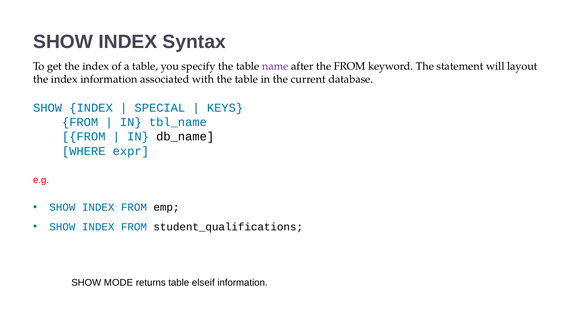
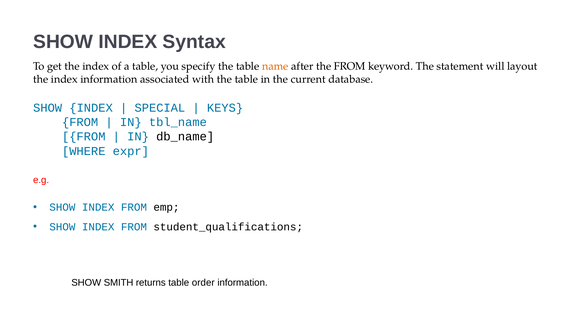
name colour: purple -> orange (275, 66)
MODE: MODE -> SMITH (119, 283)
elseif: elseif -> order (203, 283)
